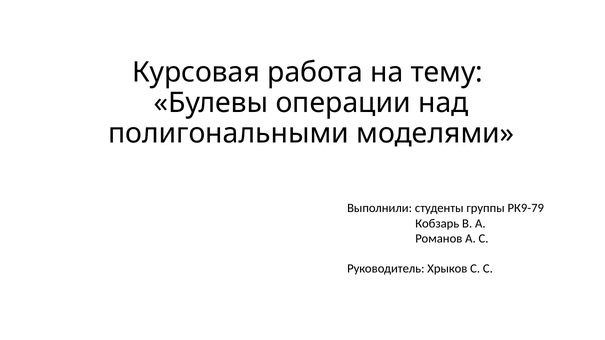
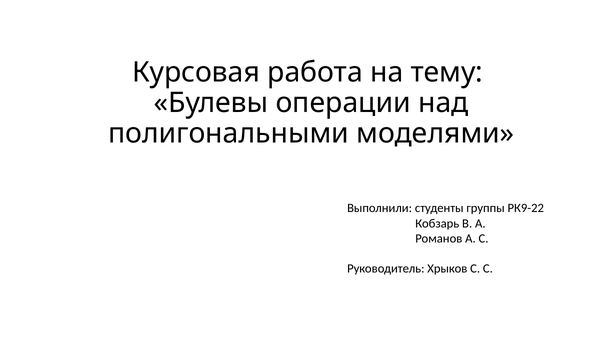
РК9-79: РК9-79 -> РК9-22 (526, 208)
